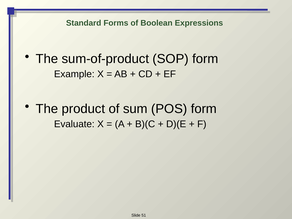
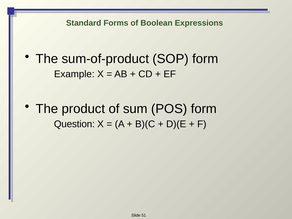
Evaluate: Evaluate -> Question (74, 124)
